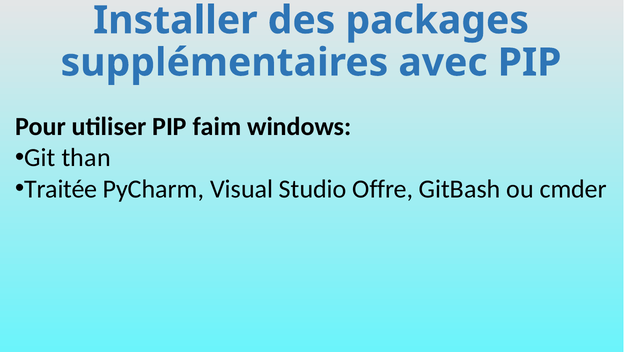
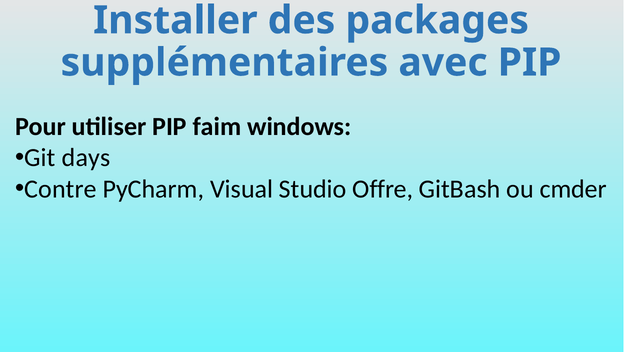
than: than -> days (86, 158)
Traitée: Traitée -> Contre (61, 189)
